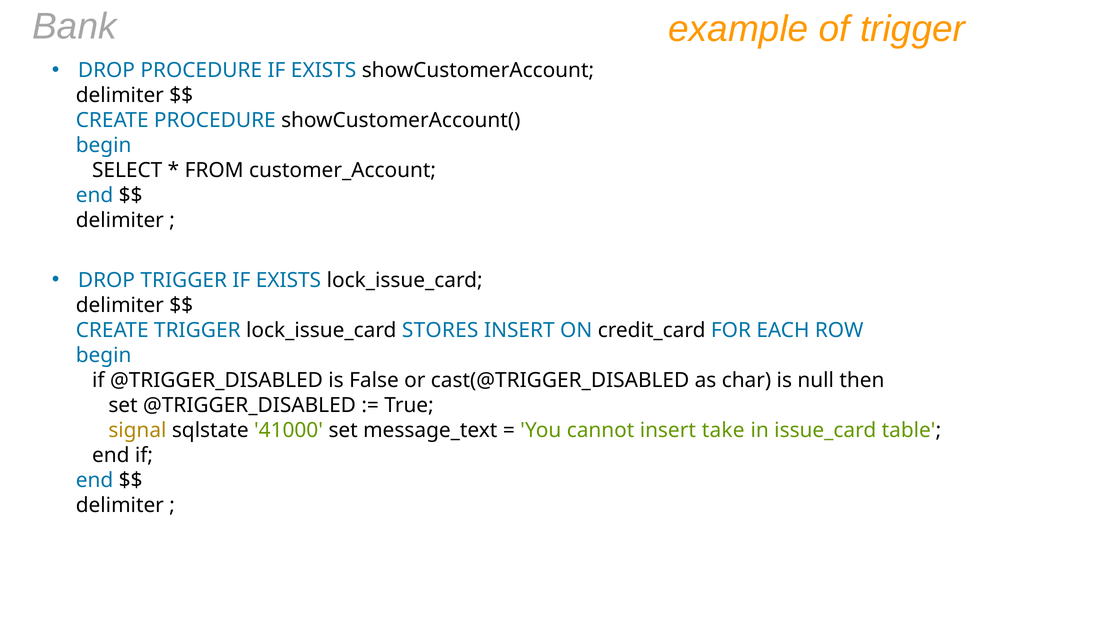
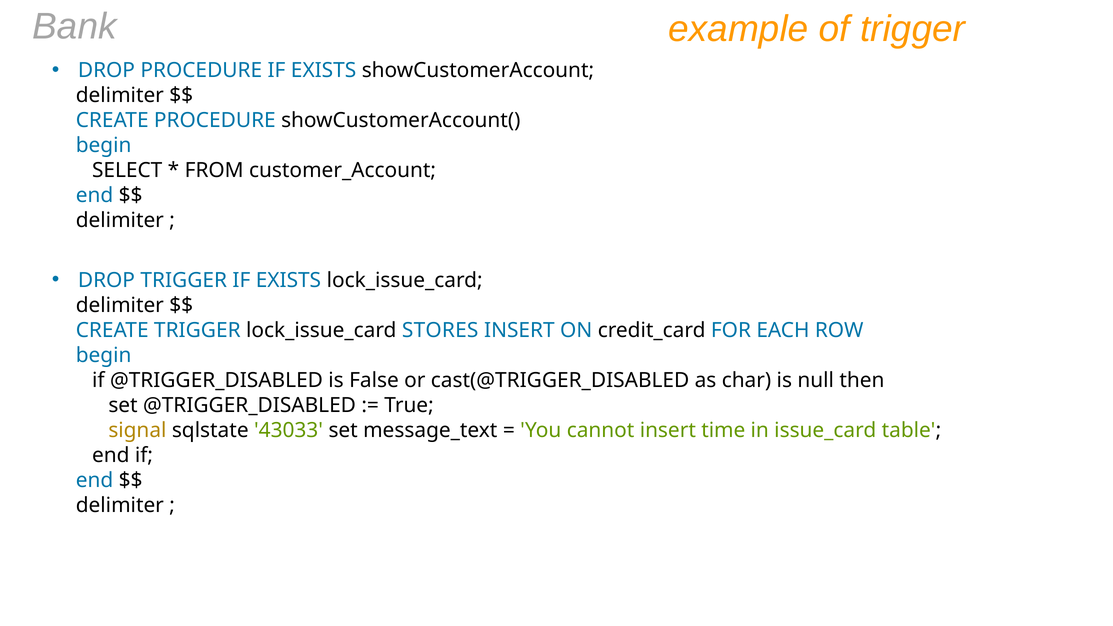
41000: 41000 -> 43033 (289, 430)
take: take -> time (723, 430)
